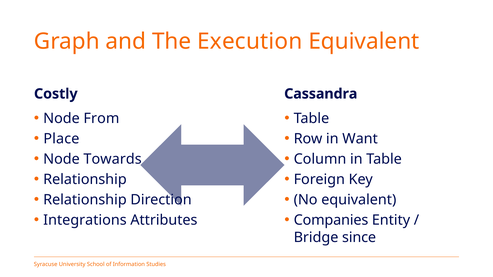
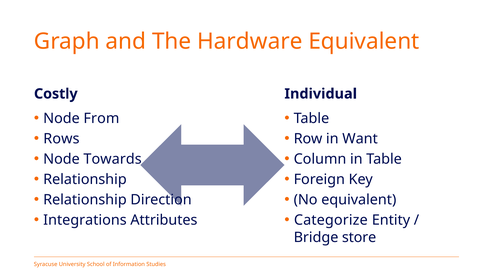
Execution: Execution -> Hardware (250, 41)
Cassandra: Cassandra -> Individual (321, 94)
Place: Place -> Rows (61, 139)
Companies: Companies -> Categorize (331, 220)
since: since -> store (359, 238)
